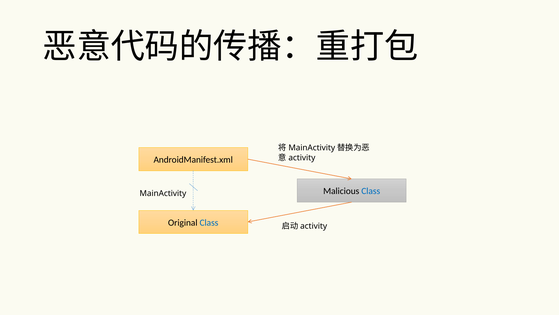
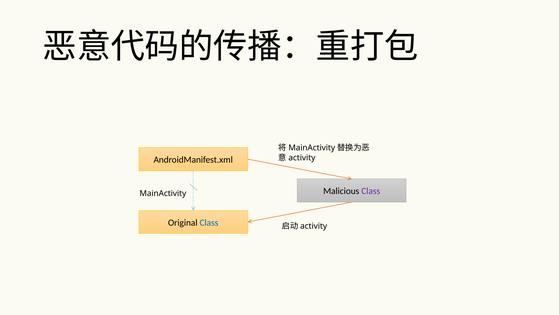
Class colour: blue -> purple (371, 191)
